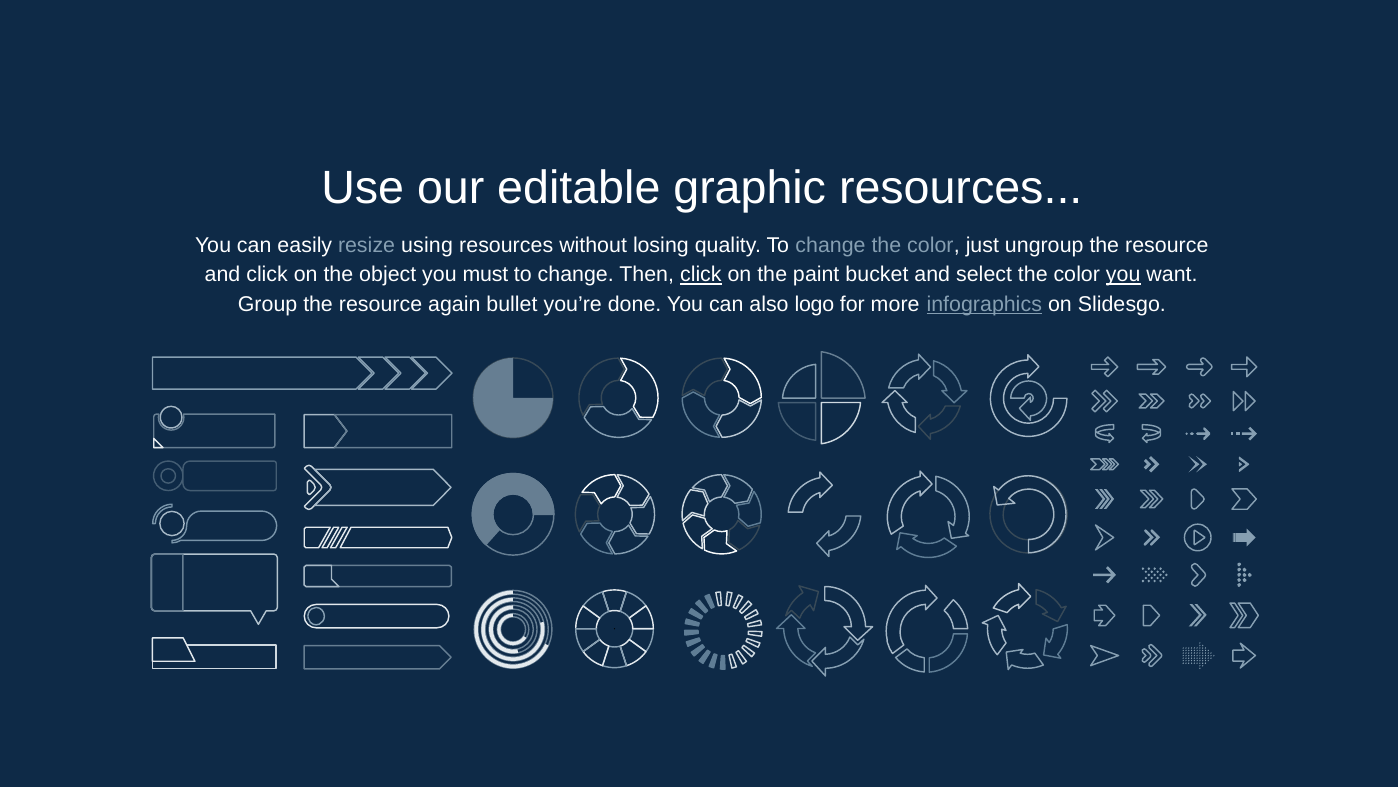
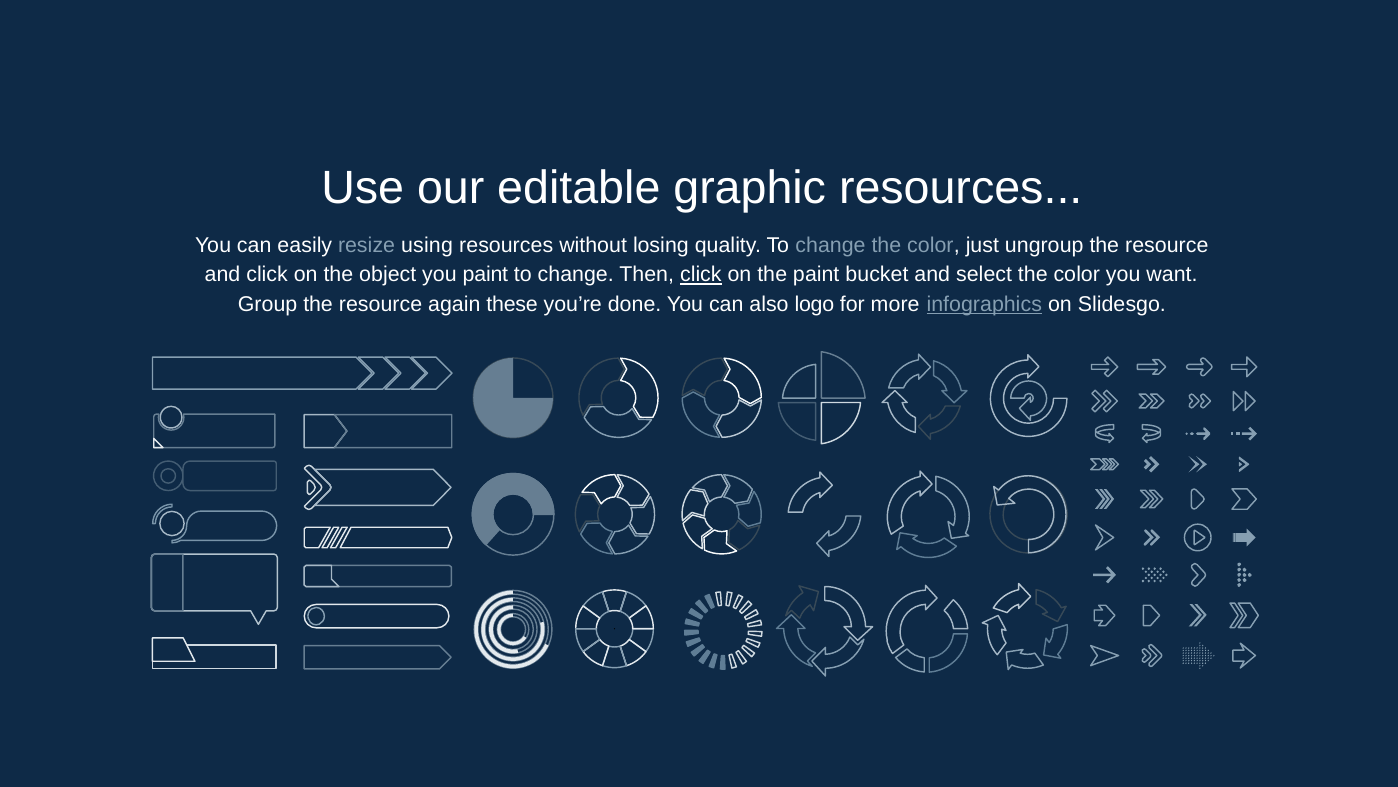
you must: must -> paint (485, 275)
you underline: present -> none (1123, 275)
bullet: bullet -> these (512, 304)
